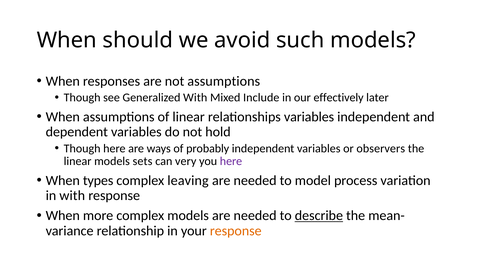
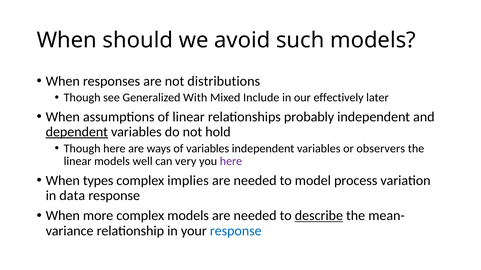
not assumptions: assumptions -> distributions (224, 81)
relationships variables: variables -> probably (309, 117)
dependent underline: none -> present (77, 132)
of probably: probably -> variables (208, 149)
sets: sets -> well (143, 162)
leaving: leaving -> implies (188, 181)
in with: with -> data (72, 196)
response colour: orange -> blue (236, 231)
